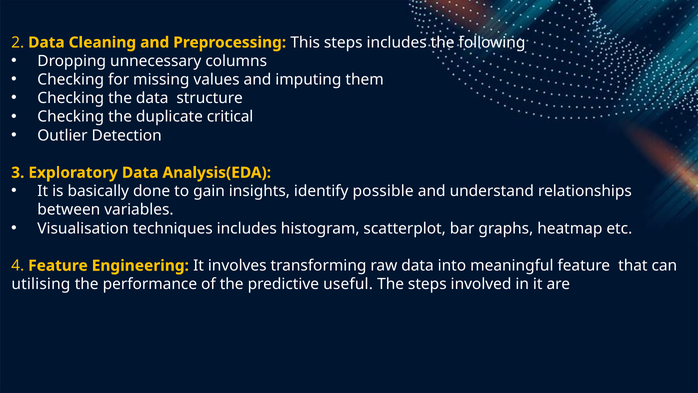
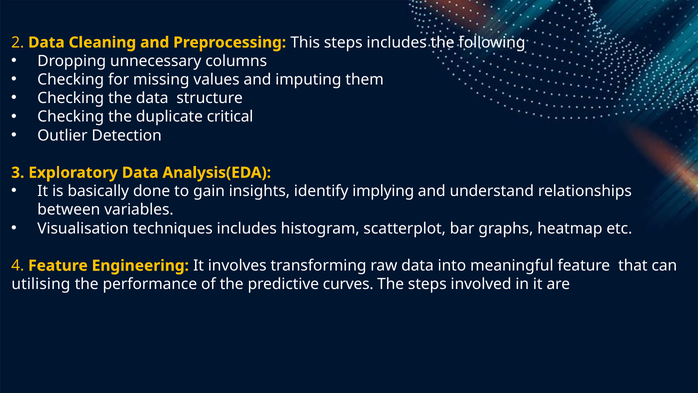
possible: possible -> implying (383, 191)
useful: useful -> curves (348, 284)
